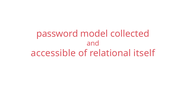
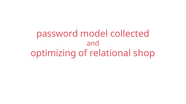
accessible: accessible -> optimizing (53, 53)
itself: itself -> shop (144, 53)
